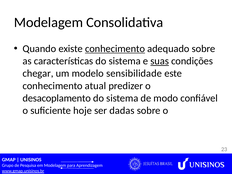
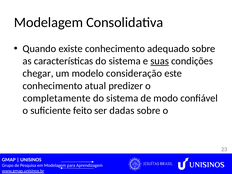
conhecimento underline: present -> none (115, 49)
sensibilidade: sensibilidade -> consideração (134, 73)
desacoplamento: desacoplamento -> completamente (57, 98)
hoje: hoje -> feito (83, 111)
